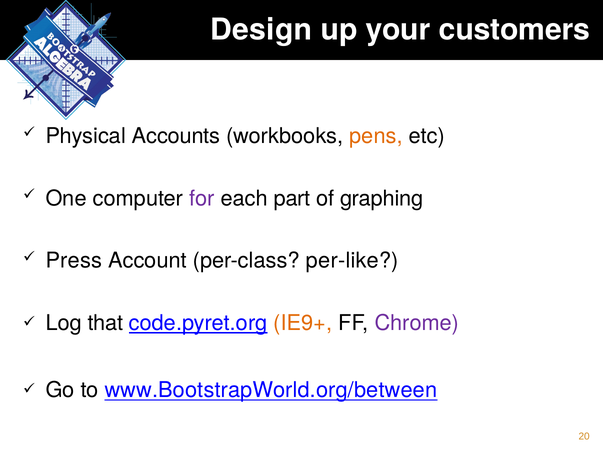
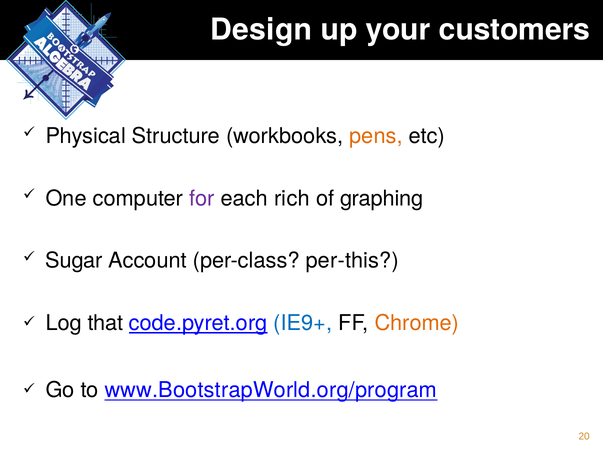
Accounts: Accounts -> Structure (176, 136)
part: part -> rich (292, 198)
Press: Press -> Sugar (74, 261)
per-like: per-like -> per-this (352, 261)
IE9+ colour: orange -> blue (303, 323)
Chrome colour: purple -> orange (417, 323)
www.BootstrapWorld.org/between: www.BootstrapWorld.org/between -> www.BootstrapWorld.org/program (271, 390)
